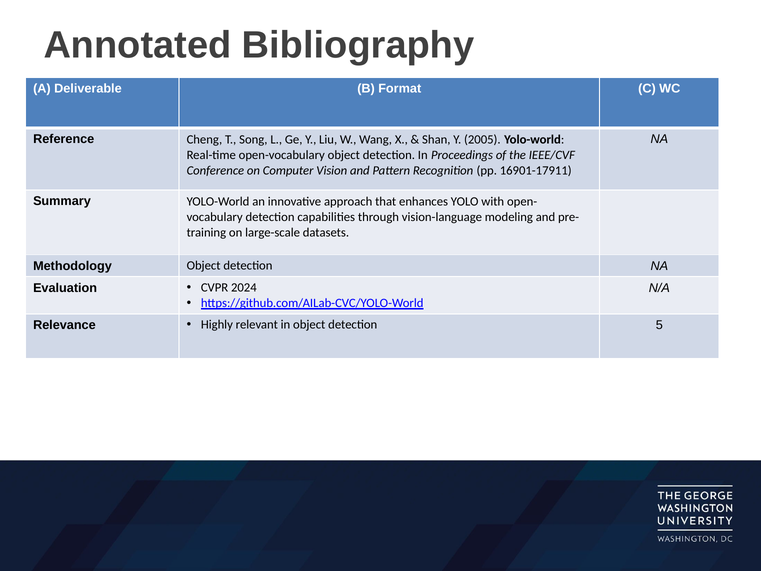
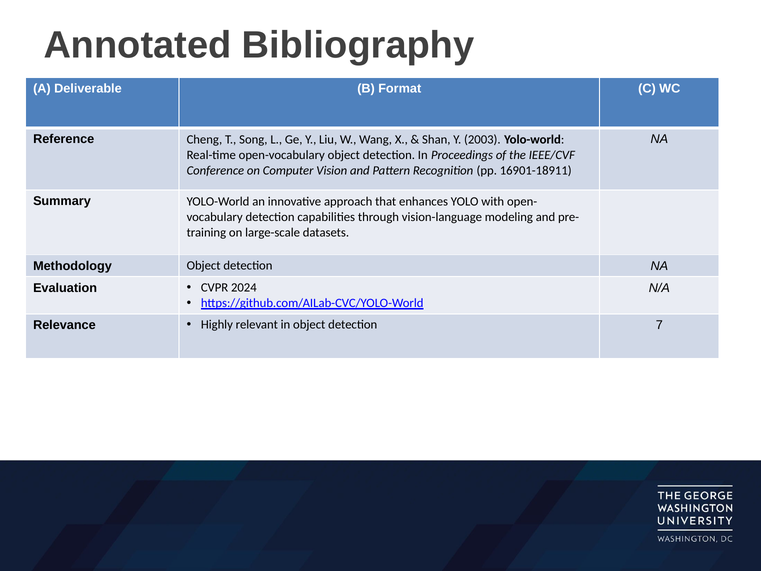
2005: 2005 -> 2003 (482, 139)
16901-17911: 16901-17911 -> 16901-18911 (536, 170)
5: 5 -> 7 (659, 325)
